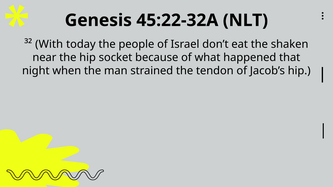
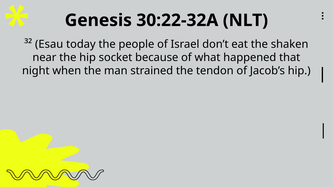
45:22-32A: 45:22-32A -> 30:22-32A (177, 20)
With: With -> Esau (49, 44)
